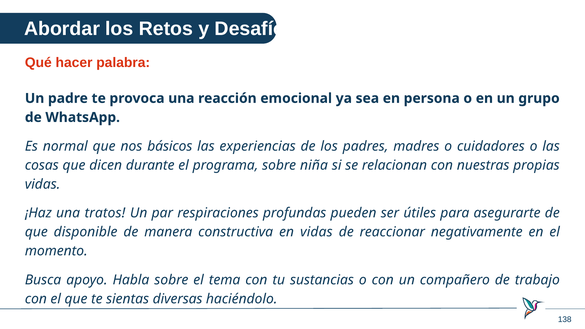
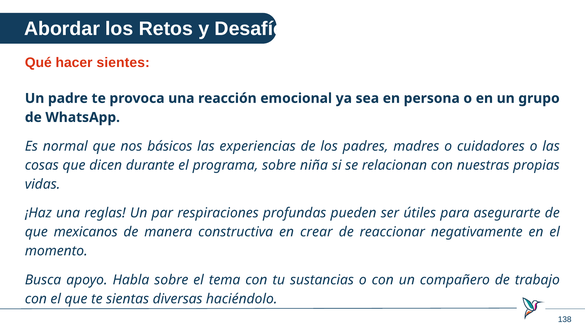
palabra: palabra -> sientes (123, 63)
tratos: tratos -> reglas (105, 213)
disponible: disponible -> mexicanos (86, 232)
en vidas: vidas -> crear (316, 232)
